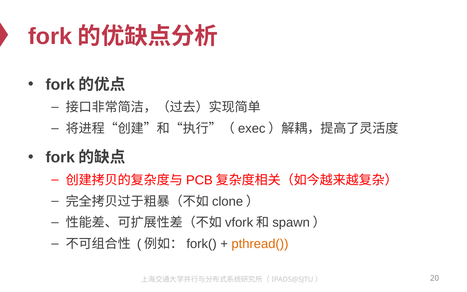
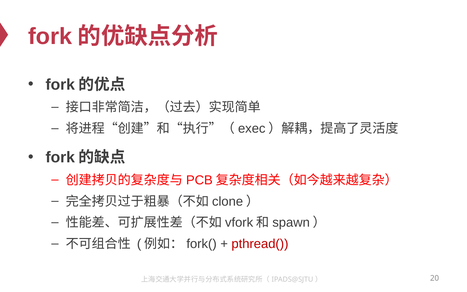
pthread( colour: orange -> red (260, 244)
